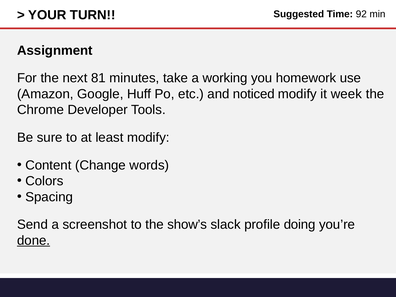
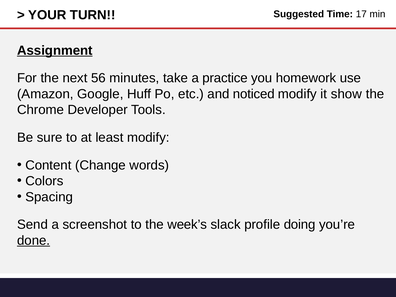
92: 92 -> 17 (361, 14)
Assignment underline: none -> present (55, 50)
81: 81 -> 56 (98, 78)
working: working -> practice (225, 78)
week: week -> show (346, 94)
show’s: show’s -> week’s (187, 225)
